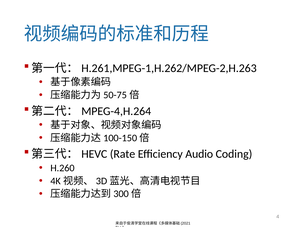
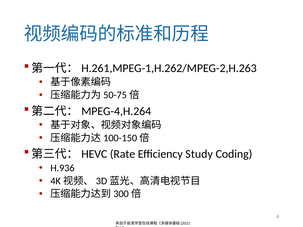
Audio: Audio -> Study (199, 154)
H.260: H.260 -> H.936 (62, 168)
